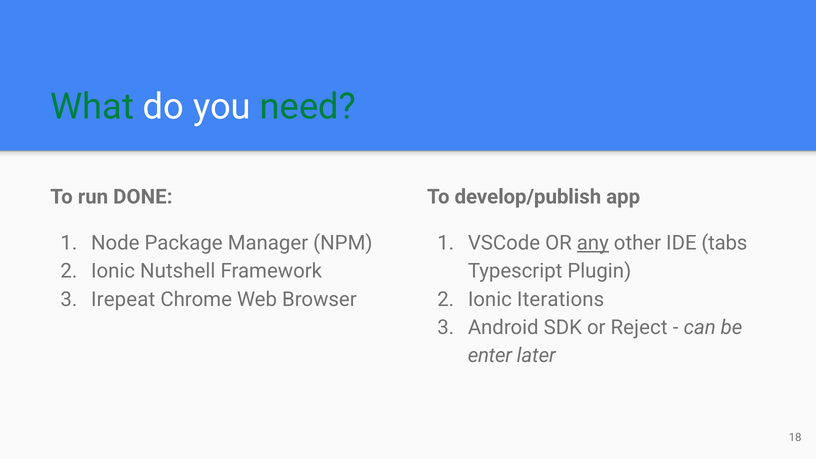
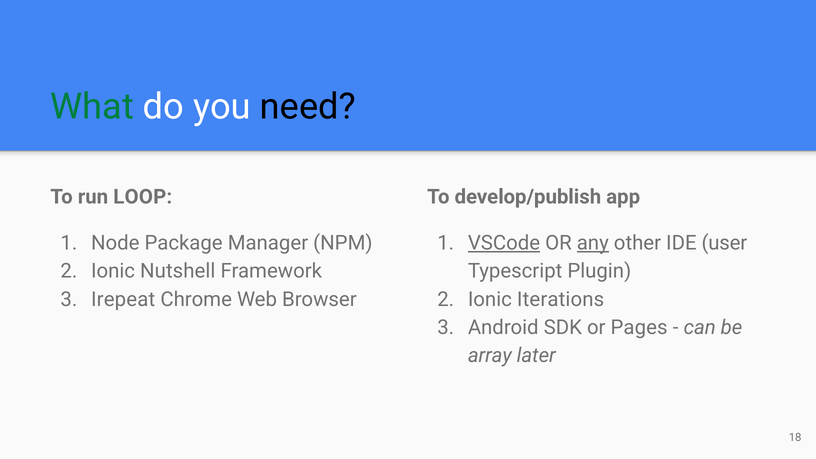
need colour: green -> black (308, 107)
DONE: DONE -> LOOP (143, 197)
VSCode underline: none -> present (504, 243)
tabs: tabs -> user (724, 243)
Reject: Reject -> Pages (639, 327)
enter: enter -> array (490, 356)
